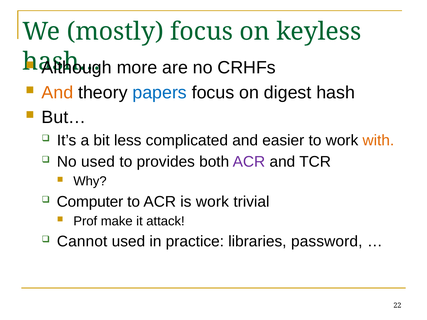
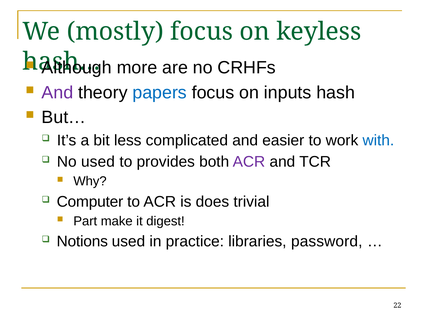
And colour: orange -> purple (57, 93)
digest: digest -> inputs (288, 93)
with colour: orange -> blue (378, 140)
is work: work -> does (212, 202)
Prof: Prof -> Part (85, 221)
attack: attack -> digest (165, 221)
Cannot: Cannot -> Notions (82, 242)
